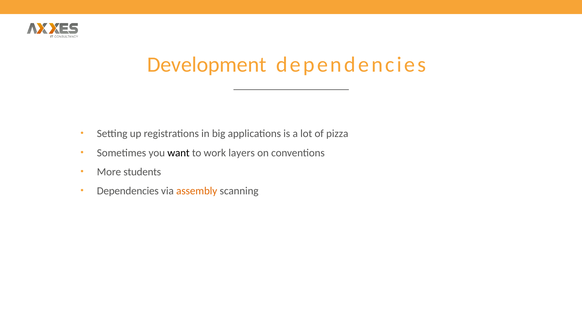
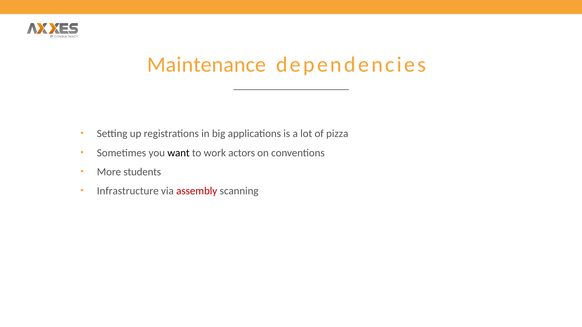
Development: Development -> Maintenance (207, 65)
layers: layers -> actors (242, 153)
Dependencies: Dependencies -> Infrastructure (128, 191)
assembly colour: orange -> red (197, 191)
